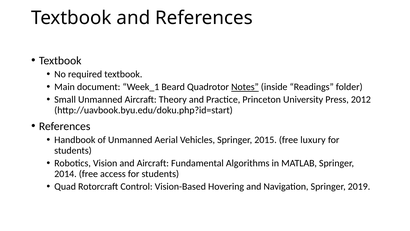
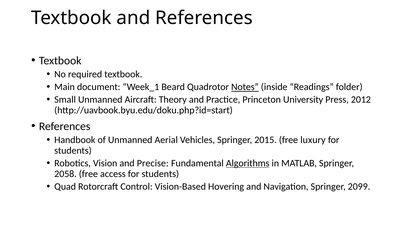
and Aircraft: Aircraft -> Precise (153, 163)
Algorithms underline: none -> present (248, 163)
2014: 2014 -> 2058 (66, 174)
2019: 2019 -> 2099 (359, 186)
